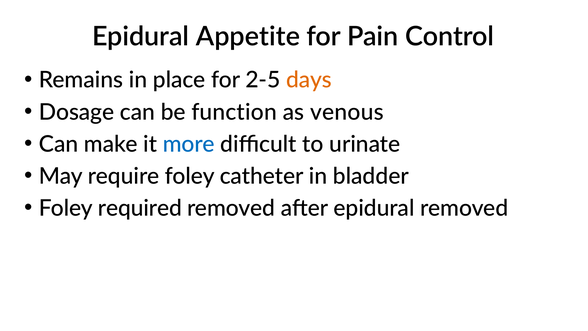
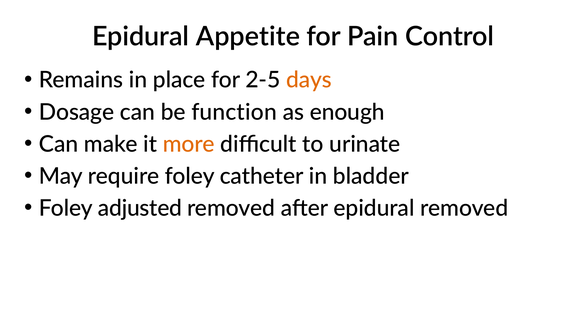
venous: venous -> enough (347, 112)
more colour: blue -> orange (189, 144)
required: required -> adjusted (140, 208)
